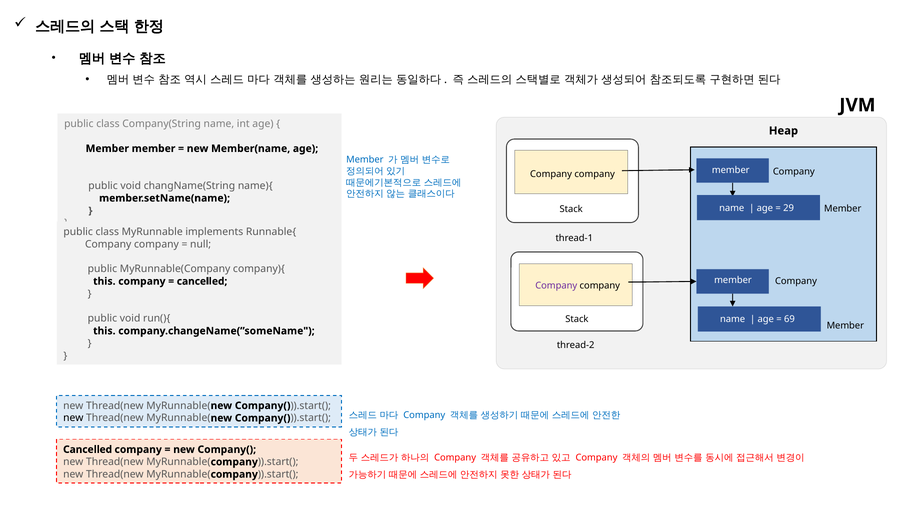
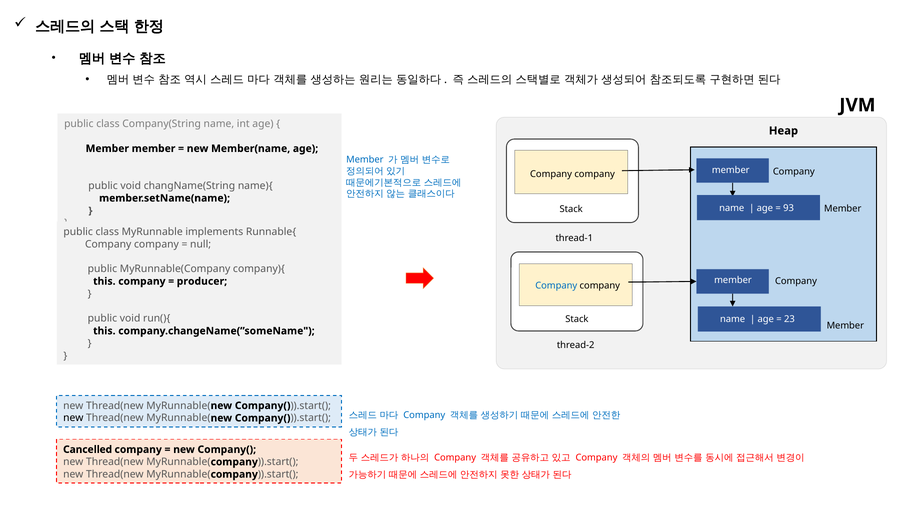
29: 29 -> 93 (789, 208)
cancelled: cancelled -> producer (202, 282)
Company colour: purple -> blue (556, 286)
69: 69 -> 23 (789, 320)
